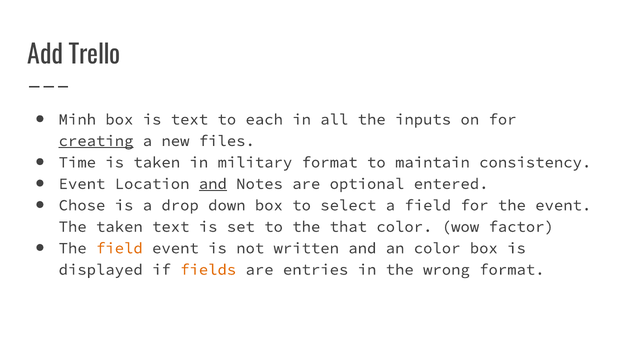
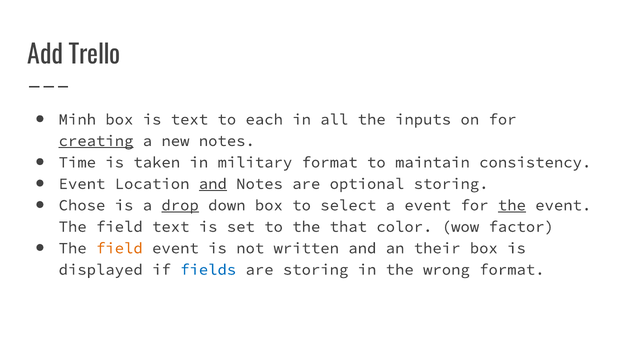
new files: files -> notes (227, 141)
optional entered: entered -> storing (451, 184)
drop underline: none -> present (180, 205)
a field: field -> event (428, 205)
the underline: none -> present (512, 205)
taken: taken -> field (119, 227)
an color: color -> their (437, 248)
fields colour: orange -> blue (208, 270)
are entries: entries -> storing (316, 270)
